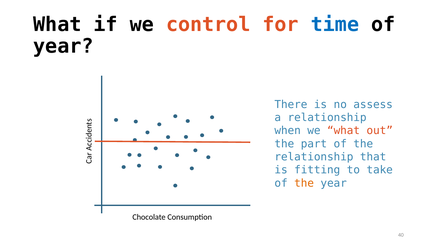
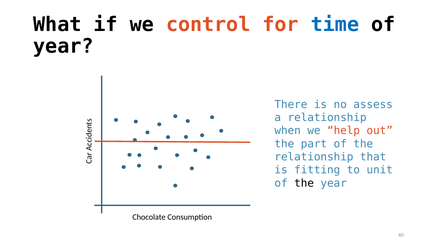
we what: what -> help (344, 131)
take: take -> unit (380, 170)
the colour: orange -> black (304, 183)
